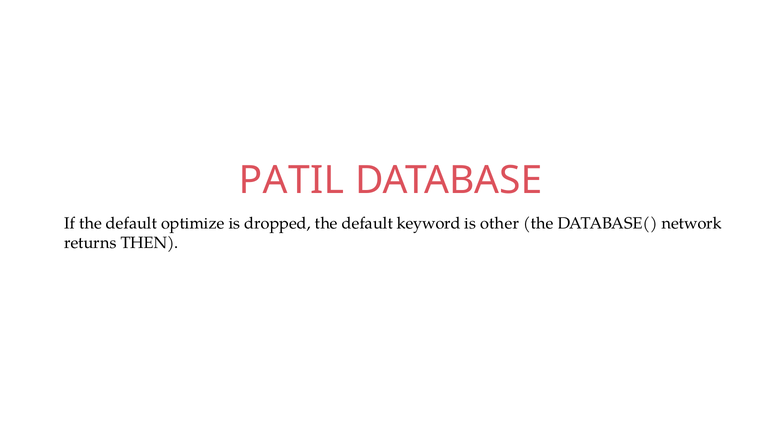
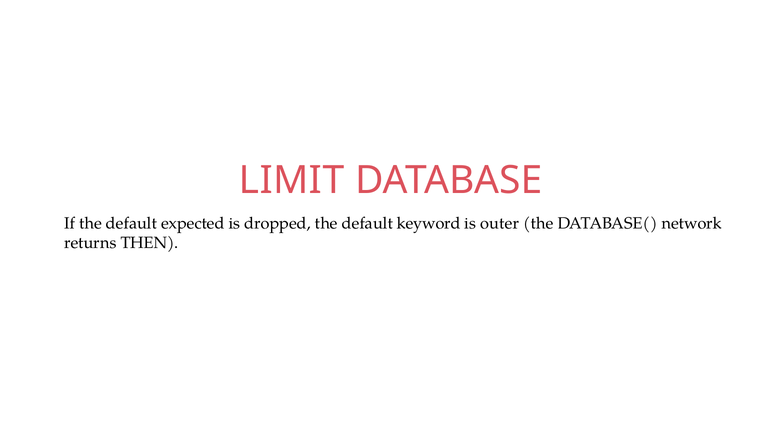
PATIL: PATIL -> LIMIT (292, 180)
optimize: optimize -> expected (193, 224)
other: other -> outer (500, 224)
